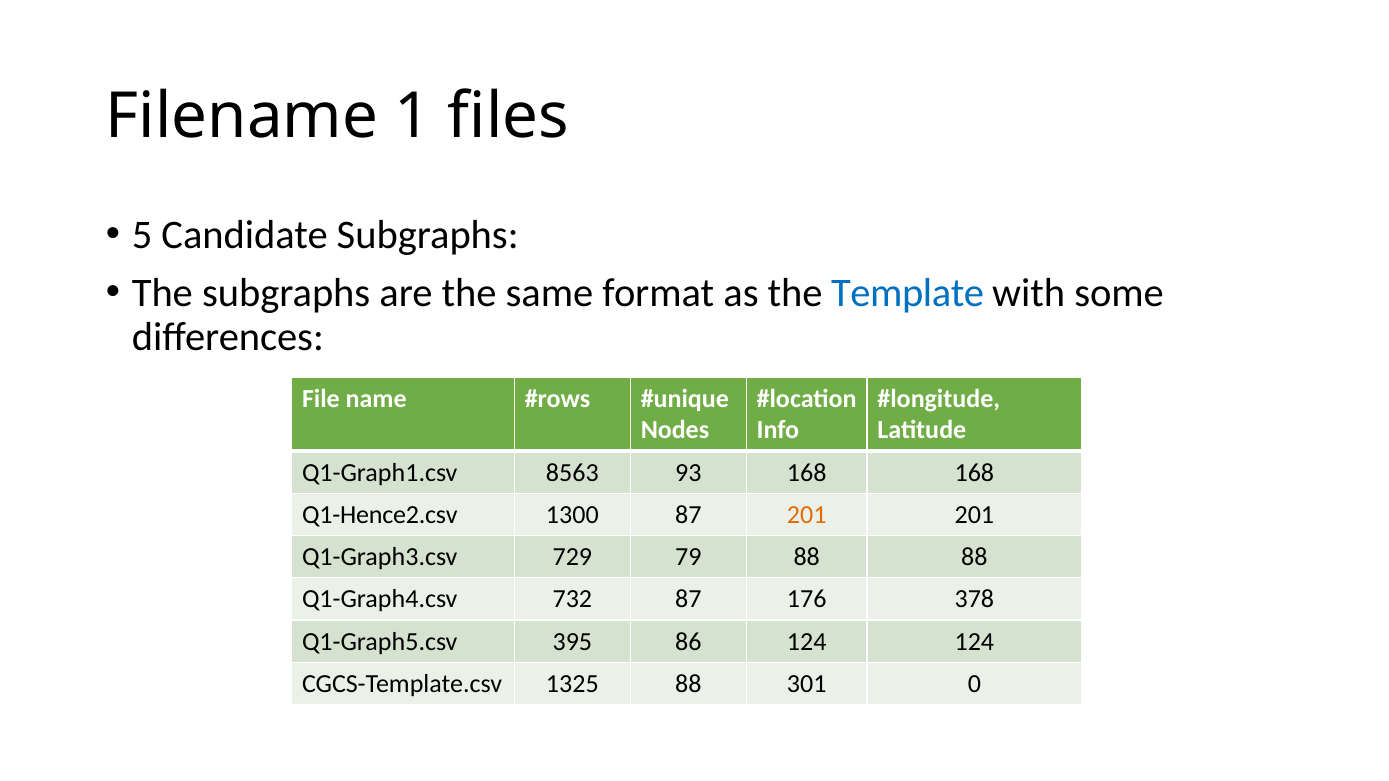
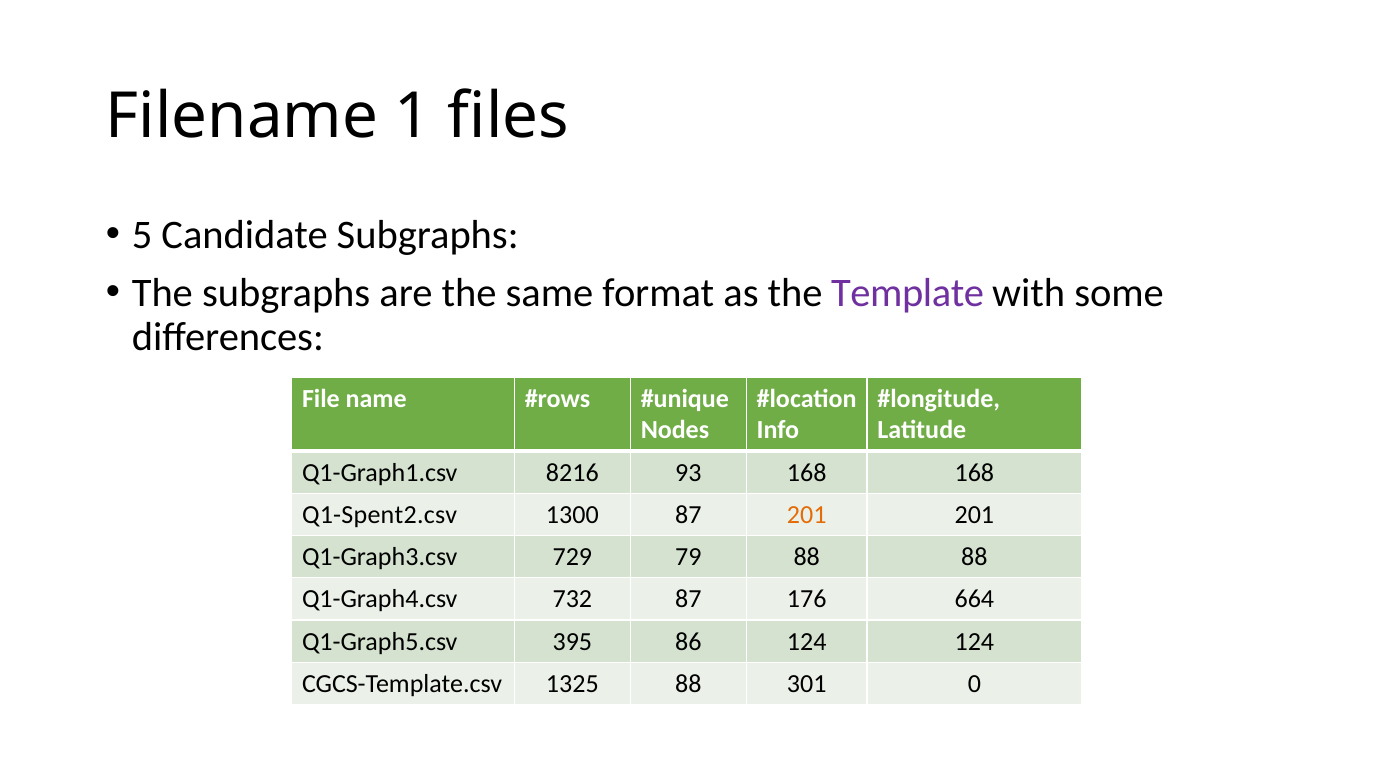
Template colour: blue -> purple (908, 293)
8563: 8563 -> 8216 (572, 473)
Q1-Hence2.csv: Q1-Hence2.csv -> Q1-Spent2.csv (380, 515)
378: 378 -> 664 (974, 600)
